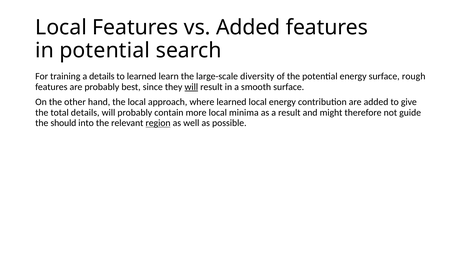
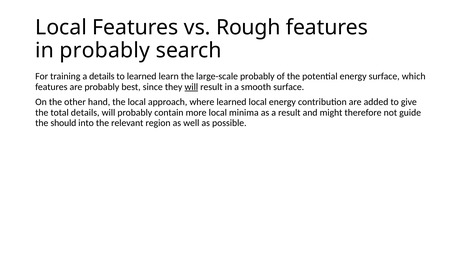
vs Added: Added -> Rough (248, 27)
in potential: potential -> probably (105, 50)
large-scale diversity: diversity -> probably (257, 76)
rough: rough -> which (414, 76)
region underline: present -> none (158, 123)
